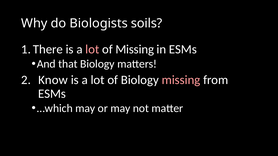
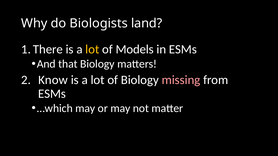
soils: soils -> land (147, 23)
lot colour: pink -> yellow (92, 49)
of Missing: Missing -> Models (135, 49)
